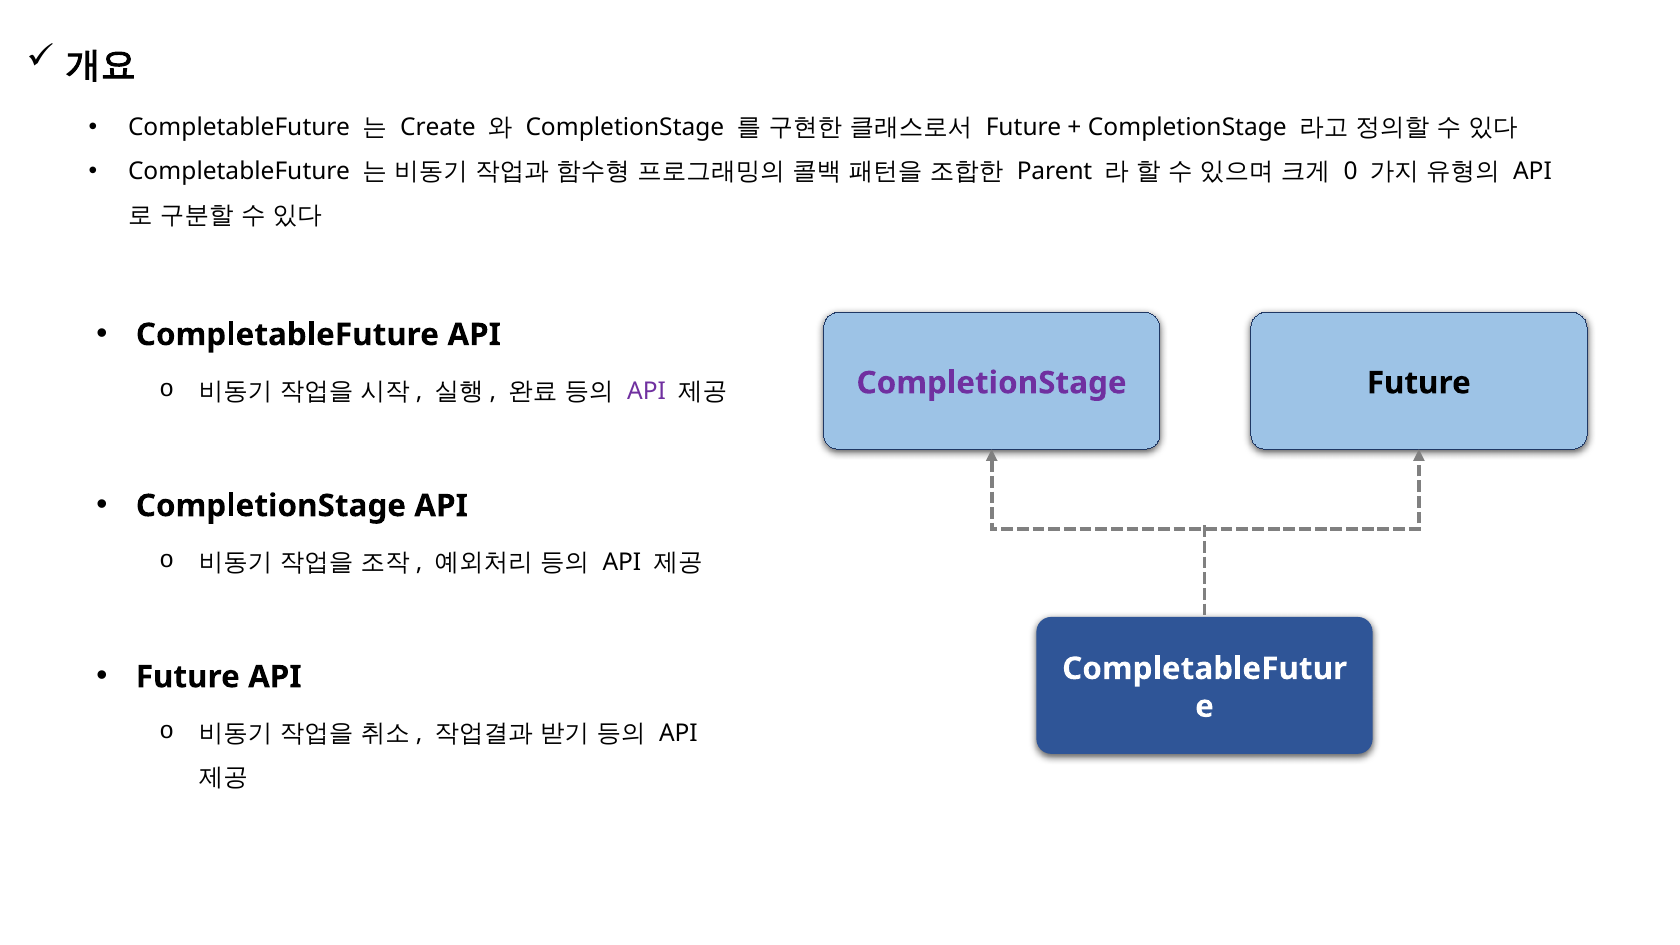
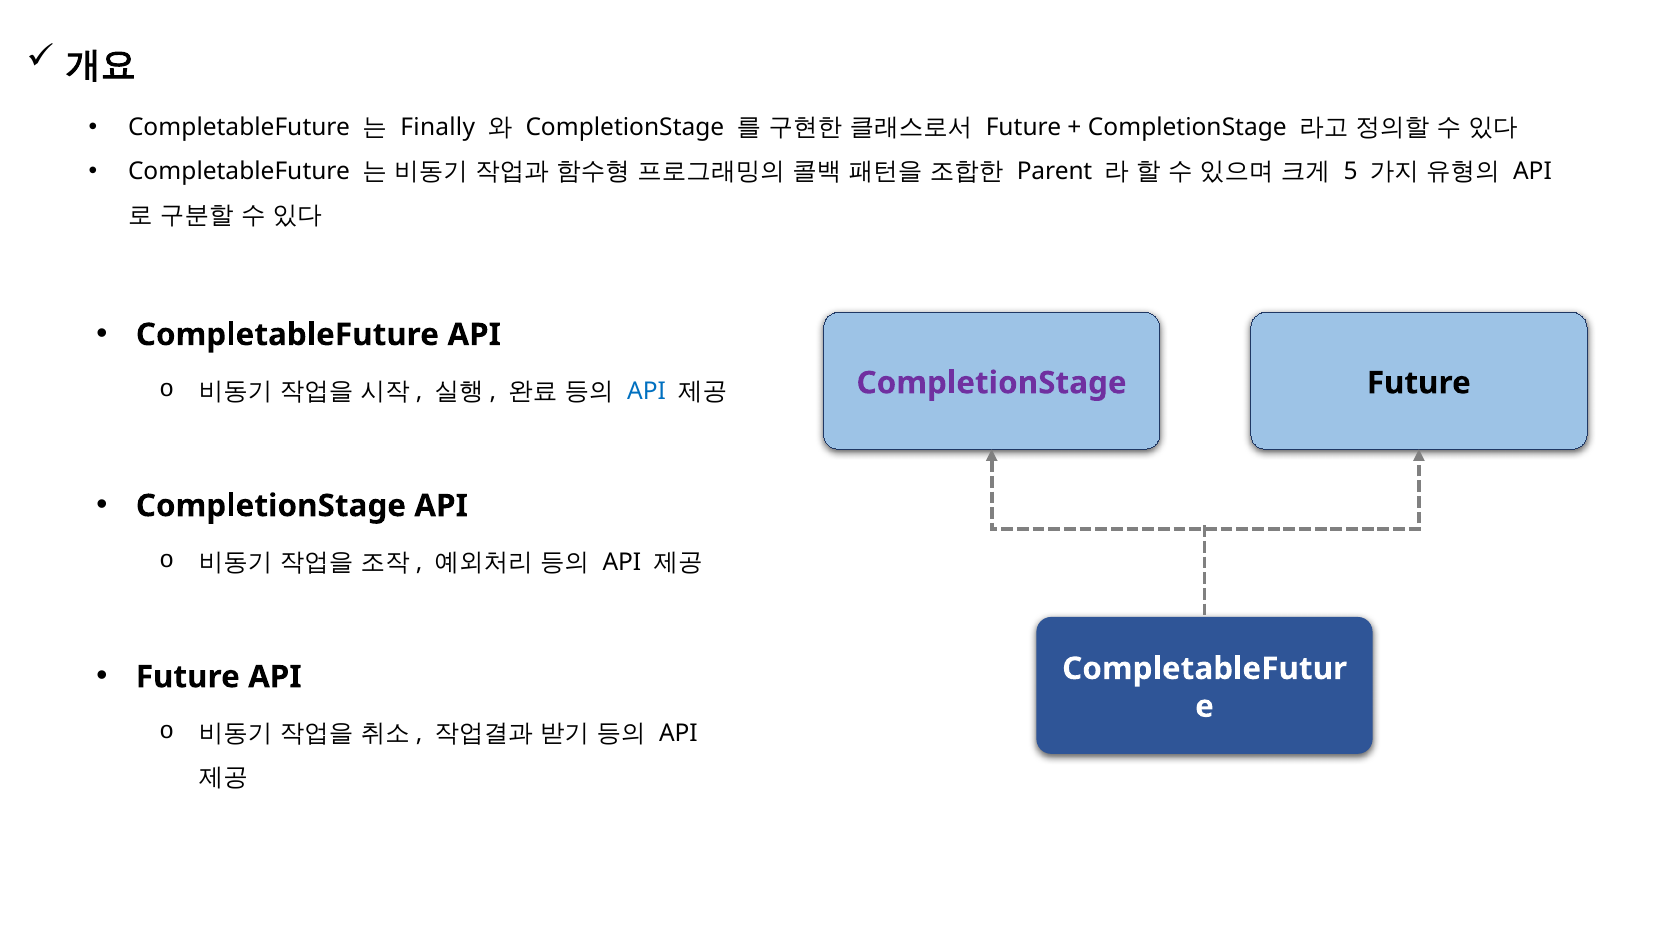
Create: Create -> Finally (438, 128)
0: 0 -> 5 (1351, 172)
API colour: purple -> blue (646, 391)
